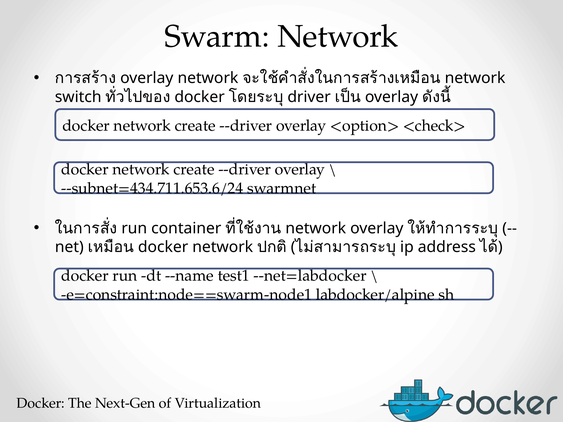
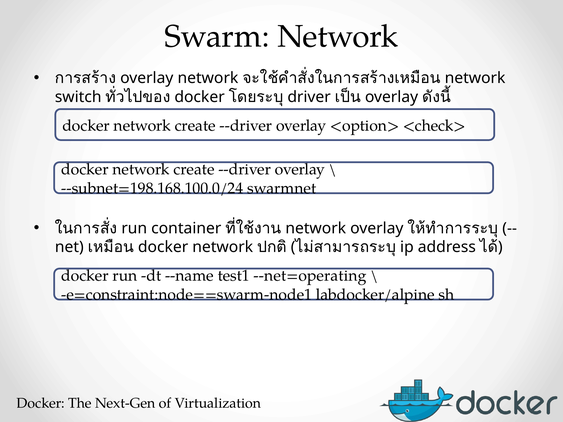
--subnet=434.711.653.6/24: --subnet=434.711.653.6/24 -> --subnet=198.168.100.0/24 (152, 188)
--net=labdocker: --net=labdocker -> --net=operating (310, 276)
